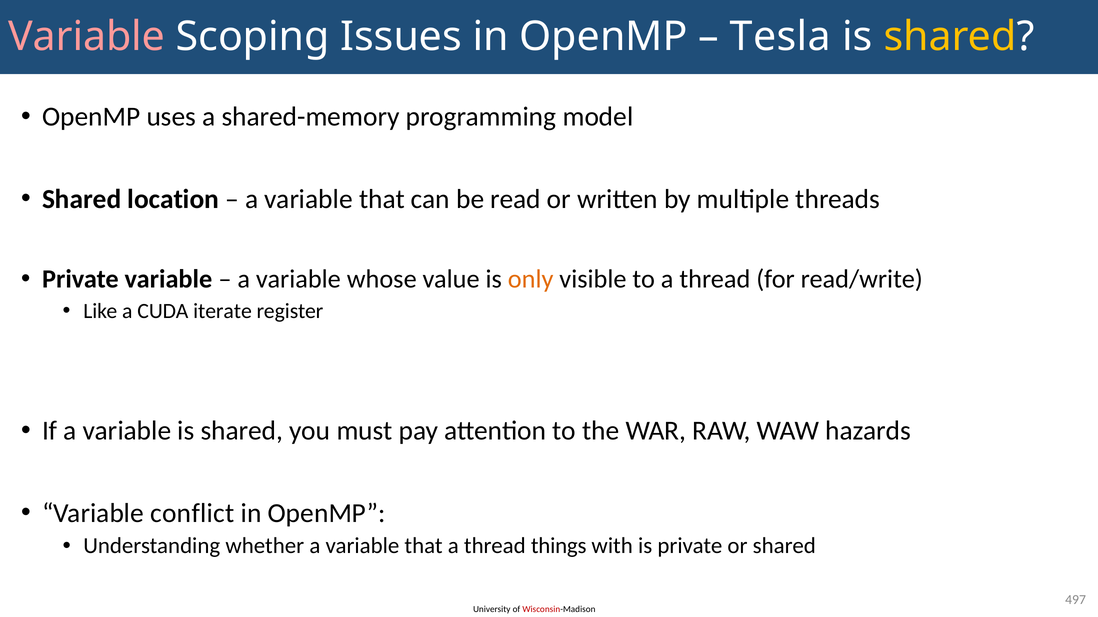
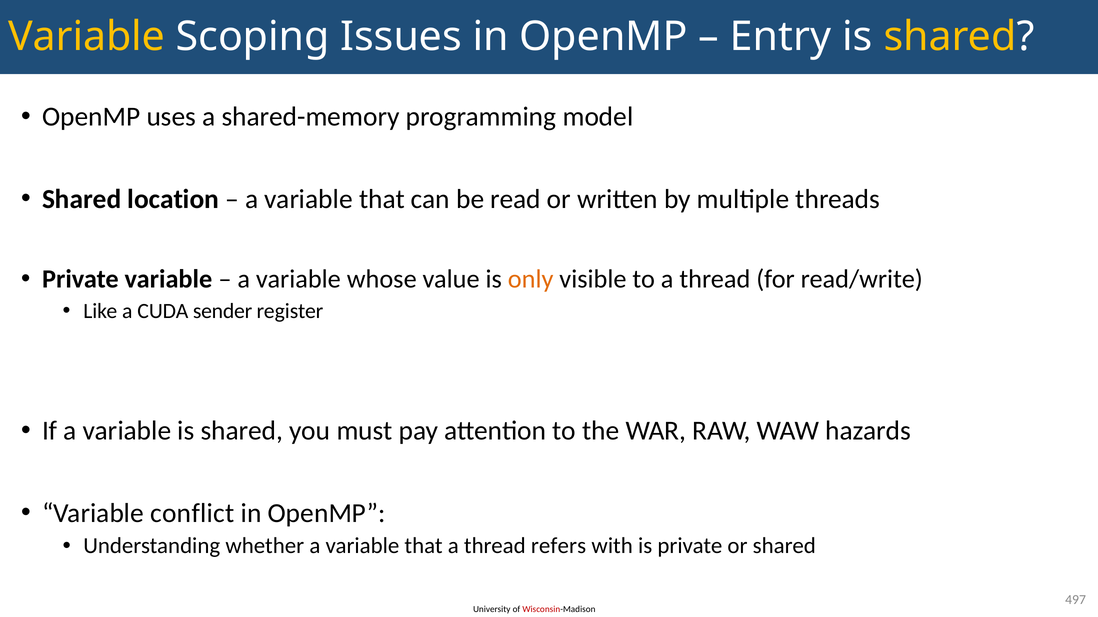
Variable colour: pink -> yellow (87, 37)
Tesla: Tesla -> Entry (781, 37)
iterate: iterate -> sender (223, 311)
things: things -> refers (559, 546)
